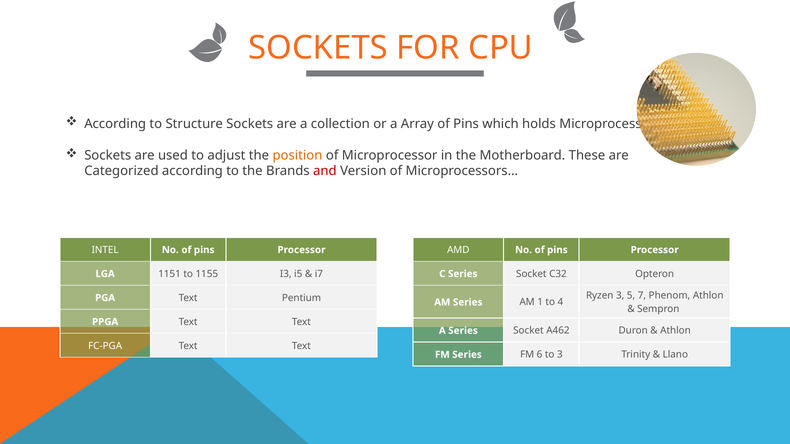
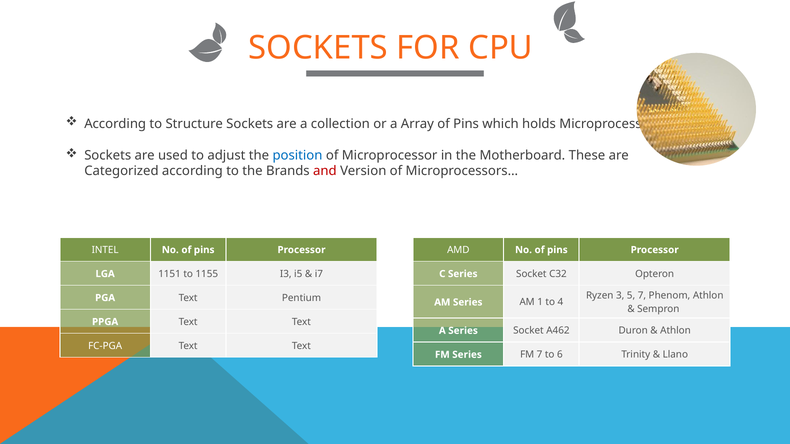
position colour: orange -> blue (297, 155)
FM 6: 6 -> 7 (540, 355)
to 3: 3 -> 6 (560, 355)
